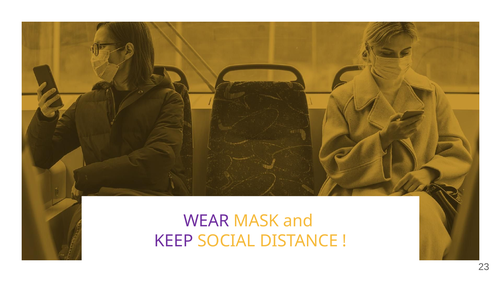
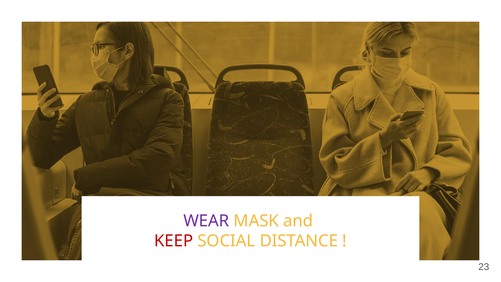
KEEP colour: purple -> red (174, 241)
